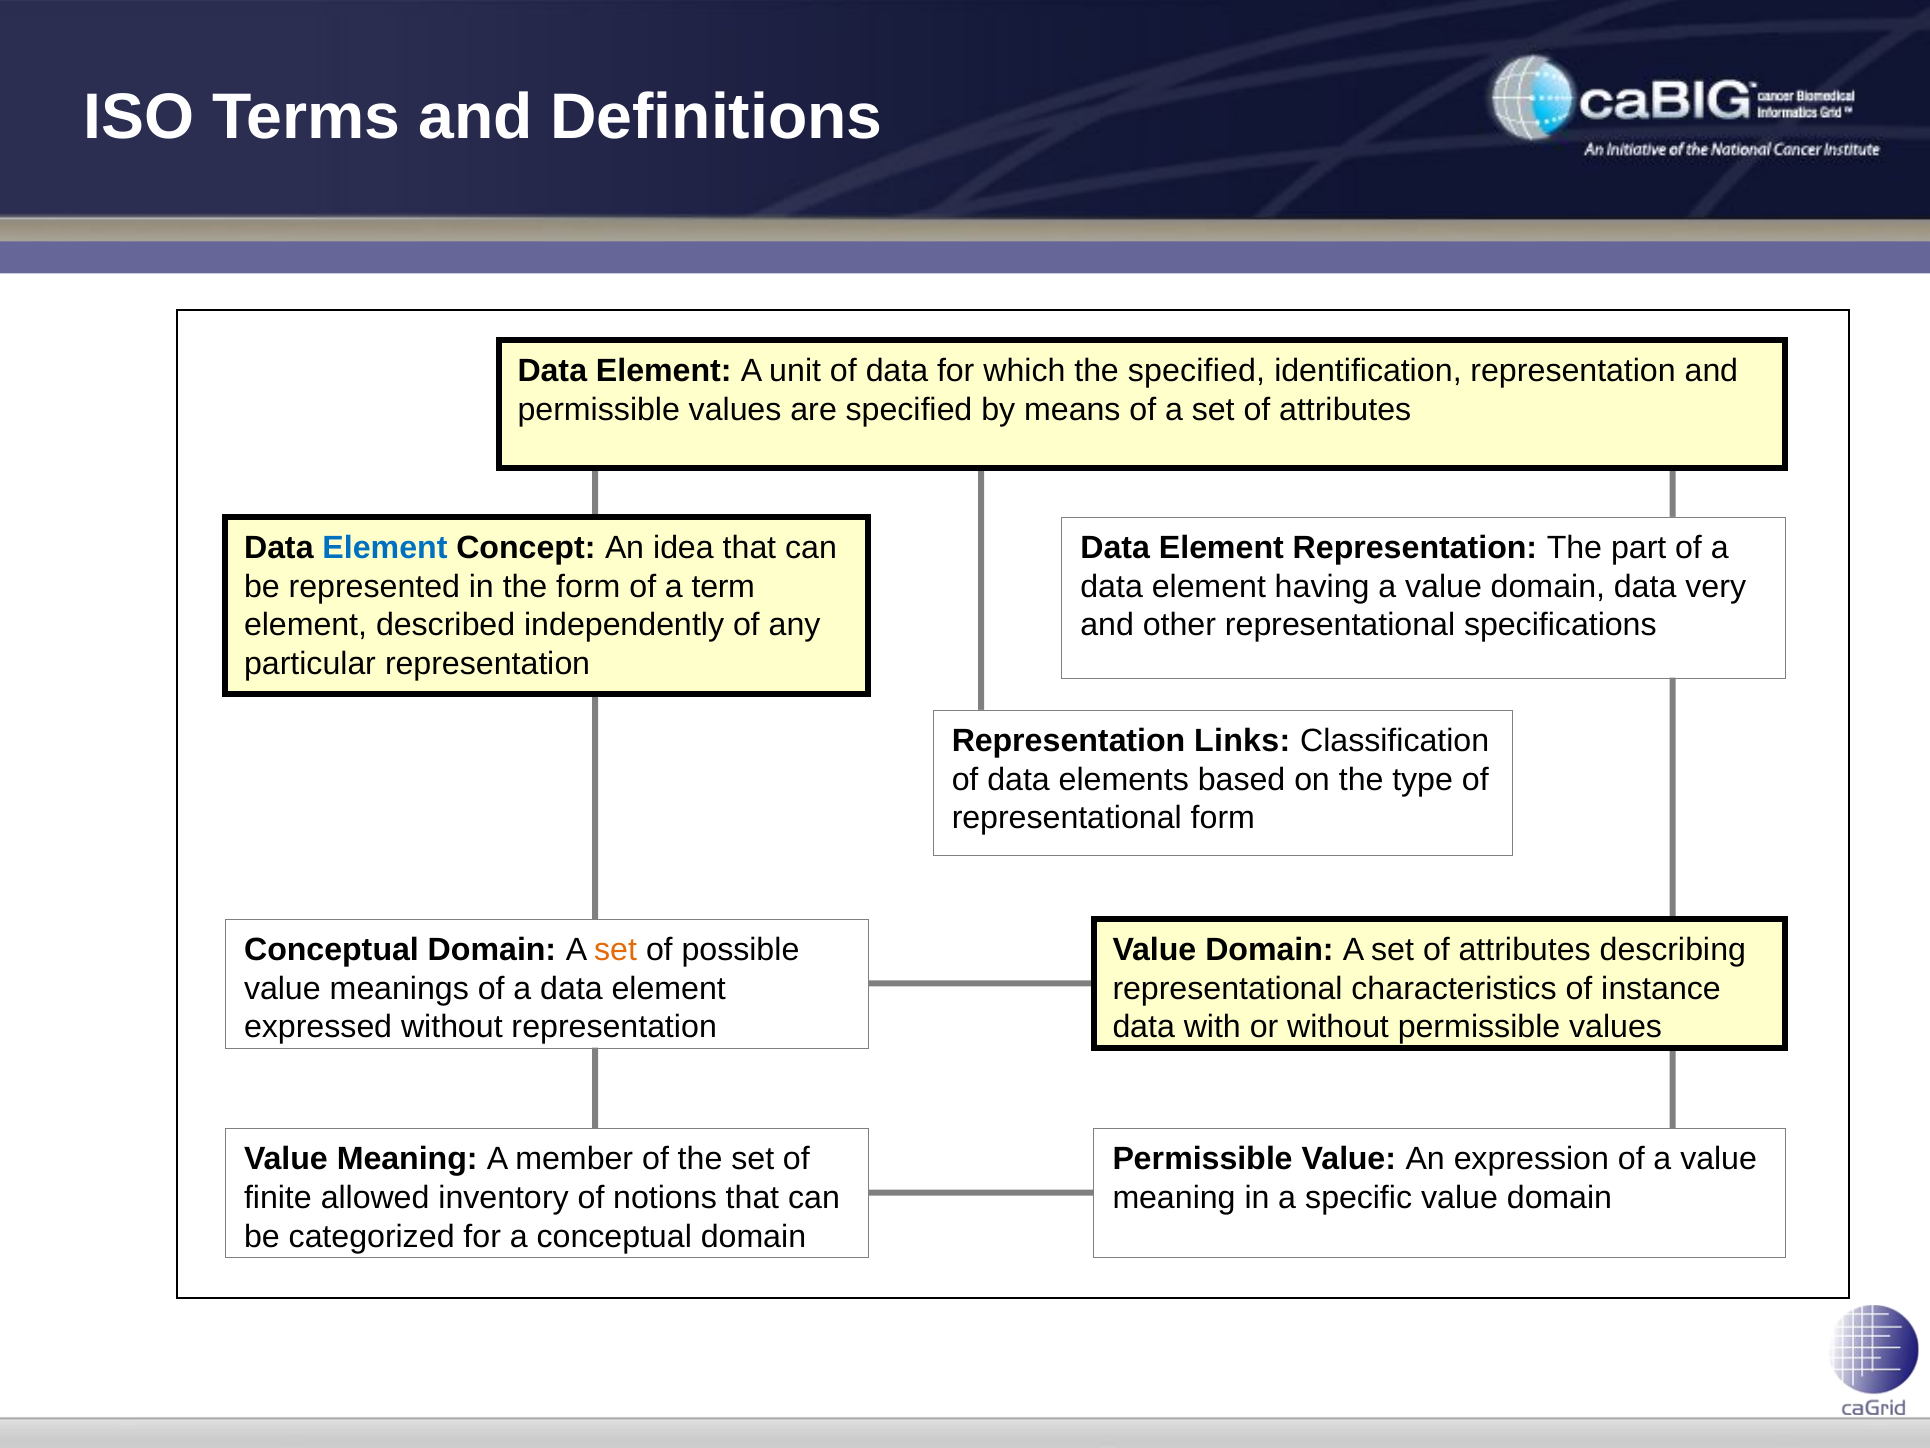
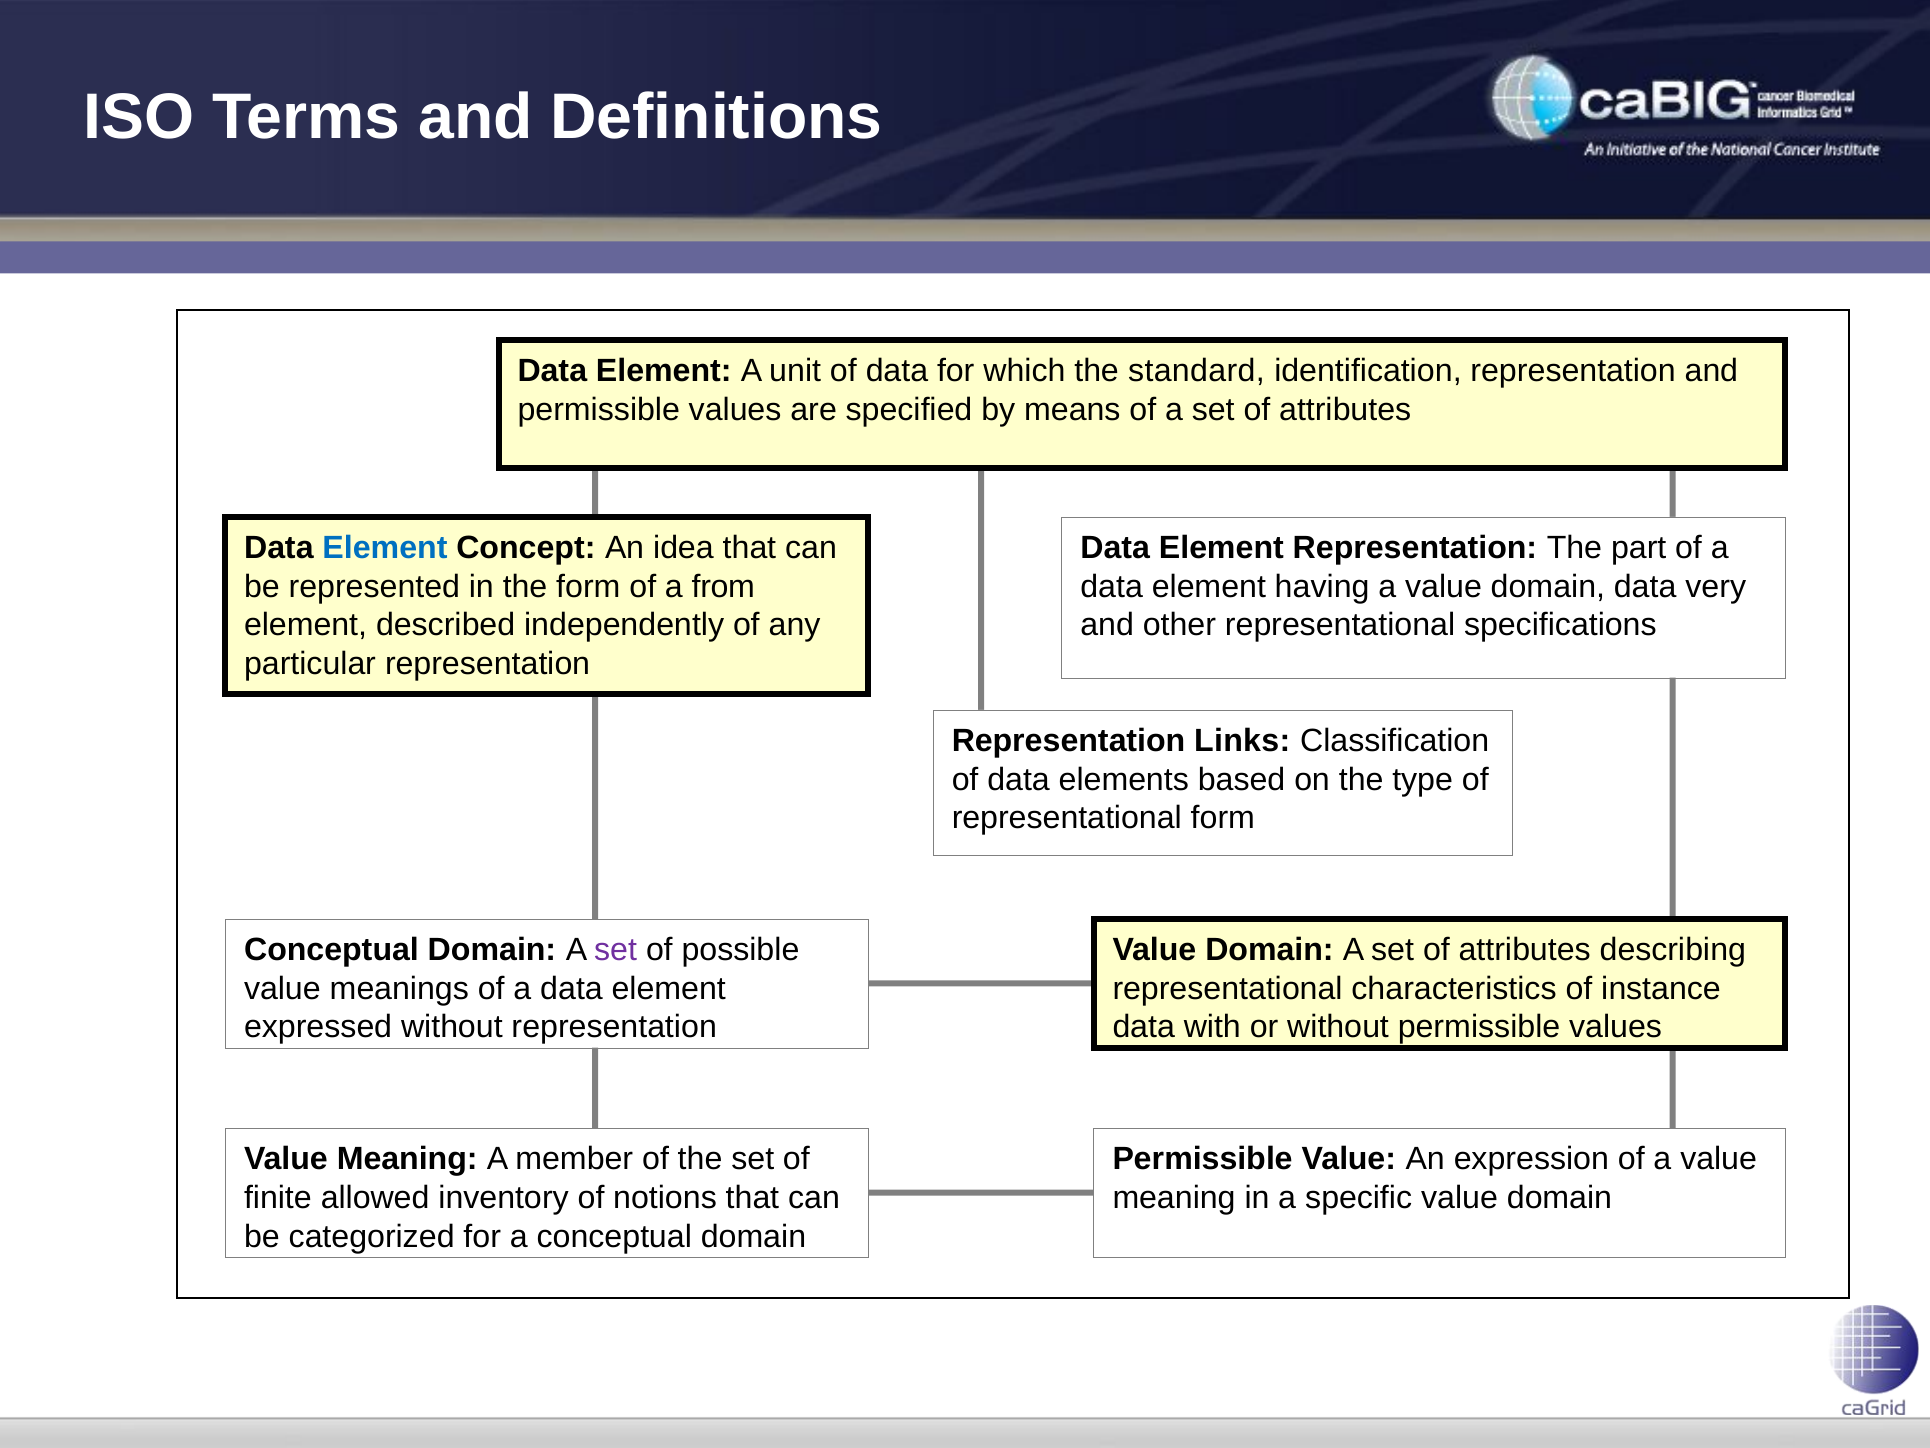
the specified: specified -> standard (1196, 371)
term: term -> from (723, 586)
set colour: orange -> purple (616, 950)
